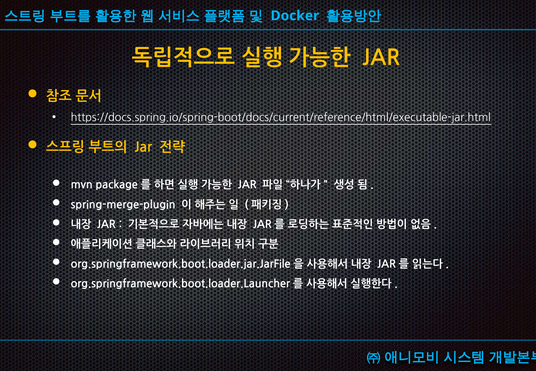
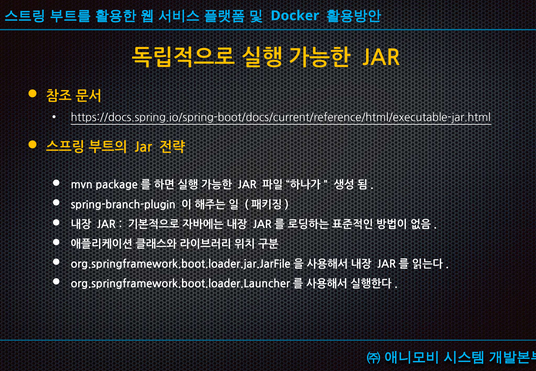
spring-merge-plugin: spring-merge-plugin -> spring-branch-plugin (123, 205)
